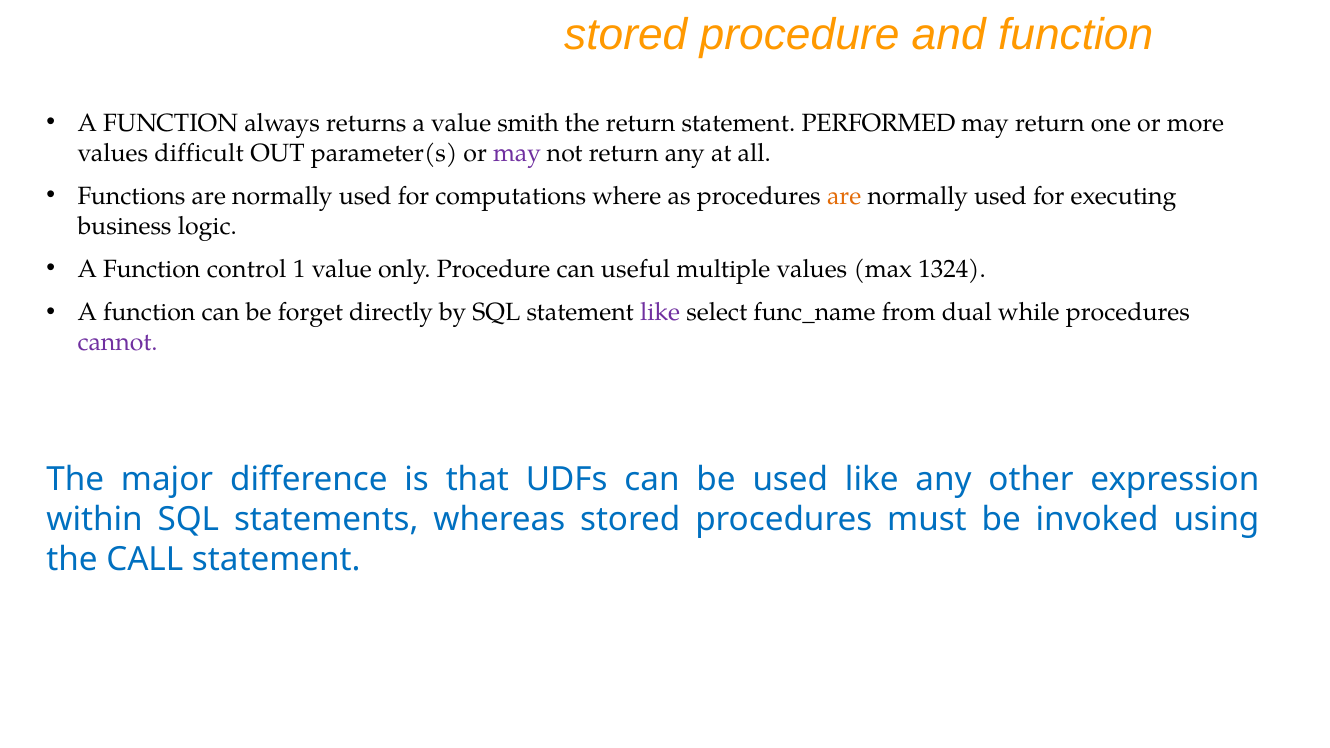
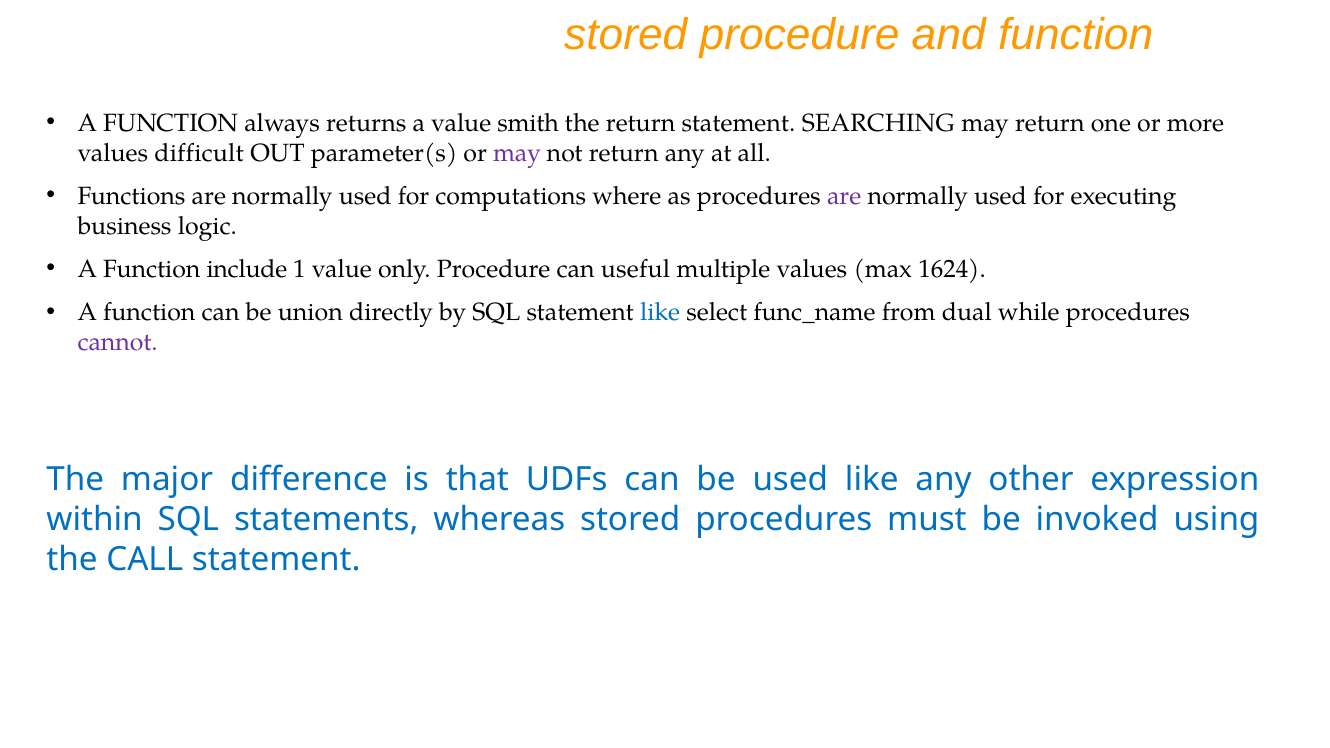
PERFORMED: PERFORMED -> SEARCHING (878, 123)
are colour: orange -> purple (844, 196)
control: control -> include (247, 269)
1324: 1324 -> 1624 (952, 269)
forget: forget -> union (310, 312)
like colour: purple -> blue (660, 312)
